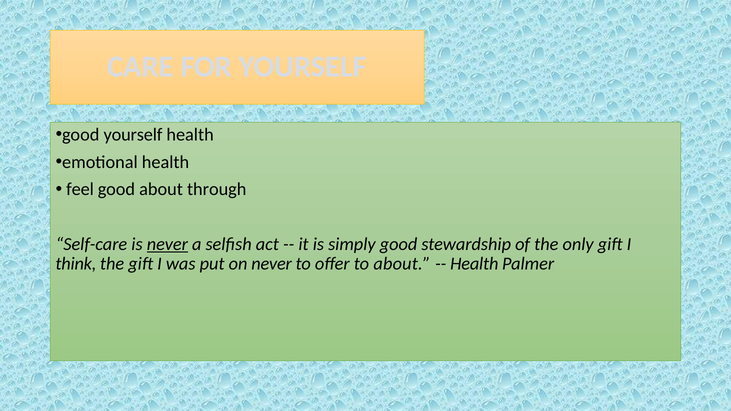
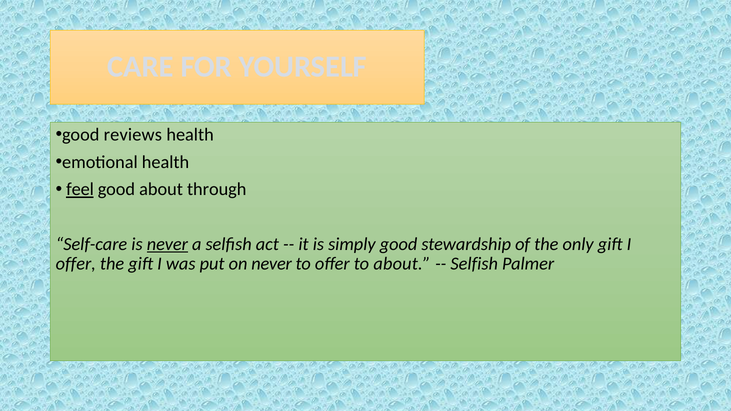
good yourself: yourself -> reviews (133, 135)
feel underline: none -> present (80, 189)
think: think -> offer (76, 264)
Health: Health -> Selfish (474, 264)
